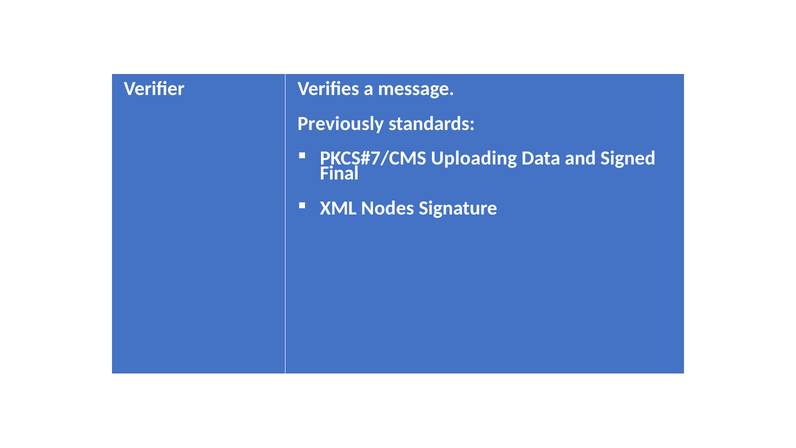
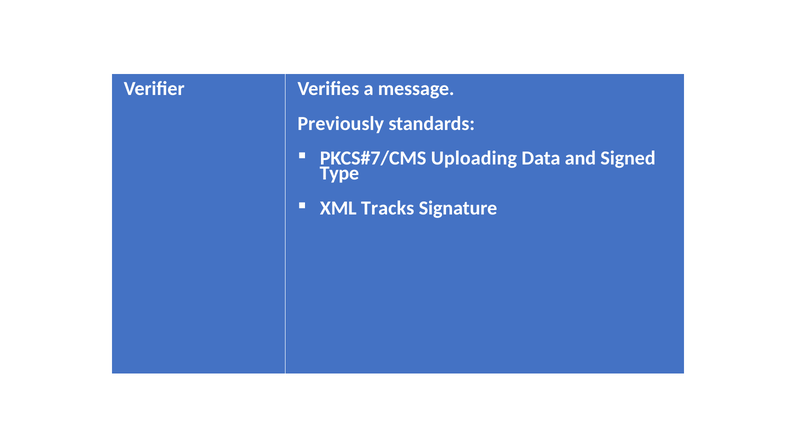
Final: Final -> Type (339, 173)
Nodes: Nodes -> Tracks (388, 208)
